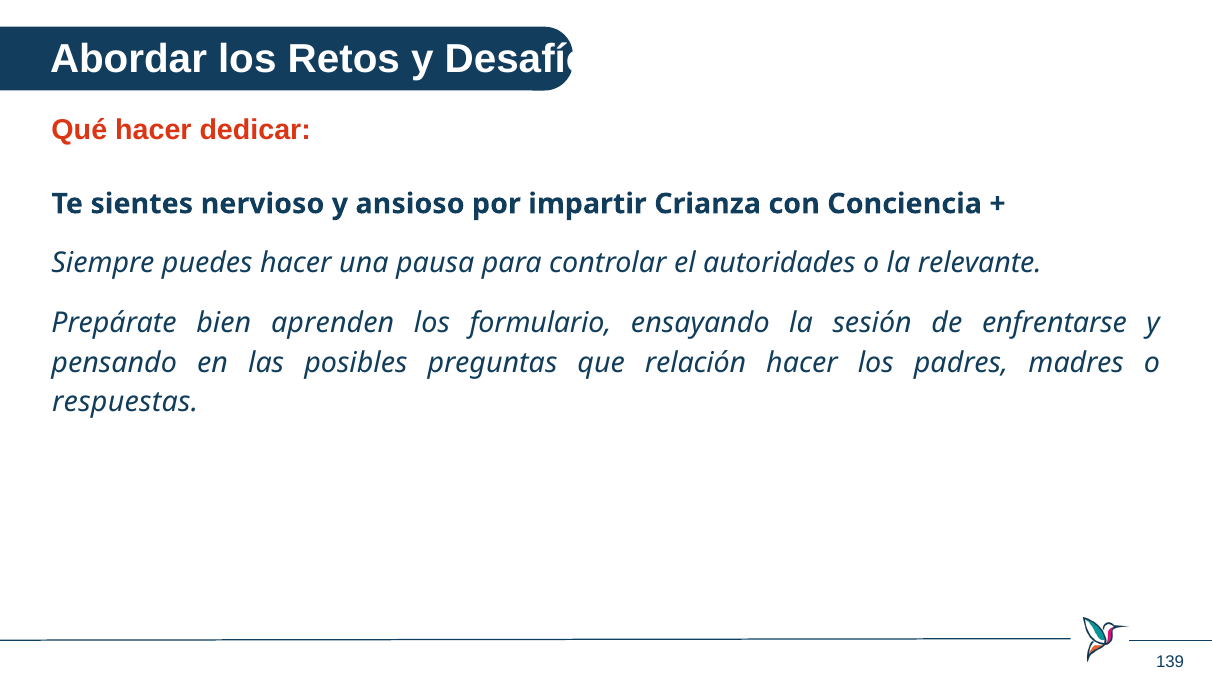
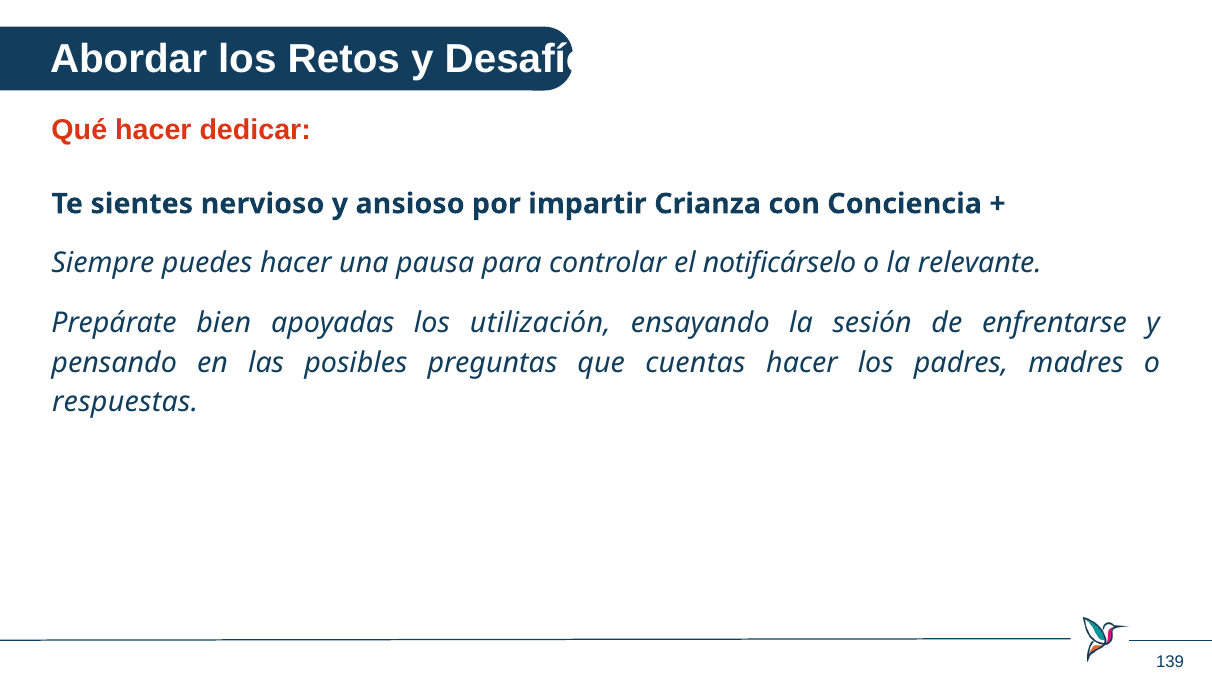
autoridades: autoridades -> notificárselo (780, 263)
aprenden: aprenden -> apoyadas (333, 323)
formulario: formulario -> utilización (540, 323)
relación: relación -> cuentas (695, 363)
